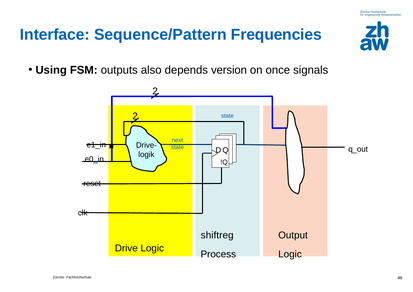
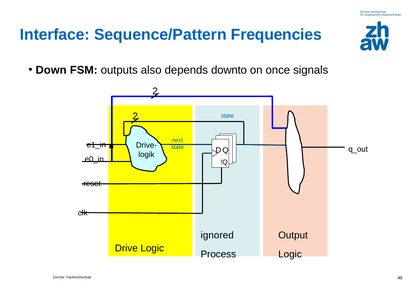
Using: Using -> Down (51, 70)
version: version -> downto (229, 70)
shiftreg: shiftreg -> ignored (217, 235)
